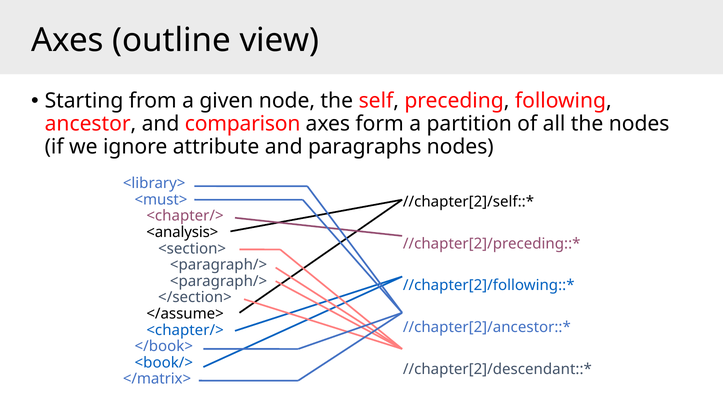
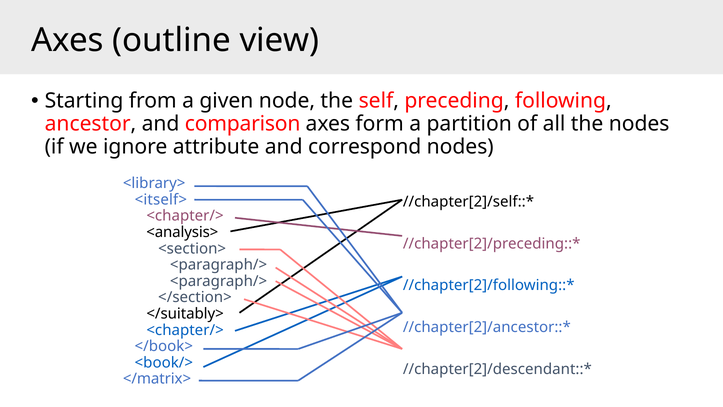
paragraphs: paragraphs -> correspond (365, 146)
<must>: <must> -> <itself> (161, 200)
</assume>: </assume> -> </suitably> (185, 314)
